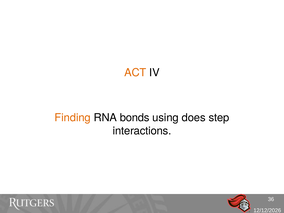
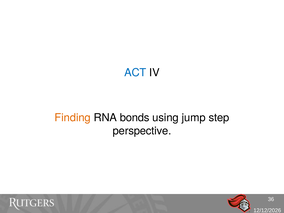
ACT colour: orange -> blue (135, 73)
does: does -> jump (194, 118)
interactions: interactions -> perspective (142, 131)
